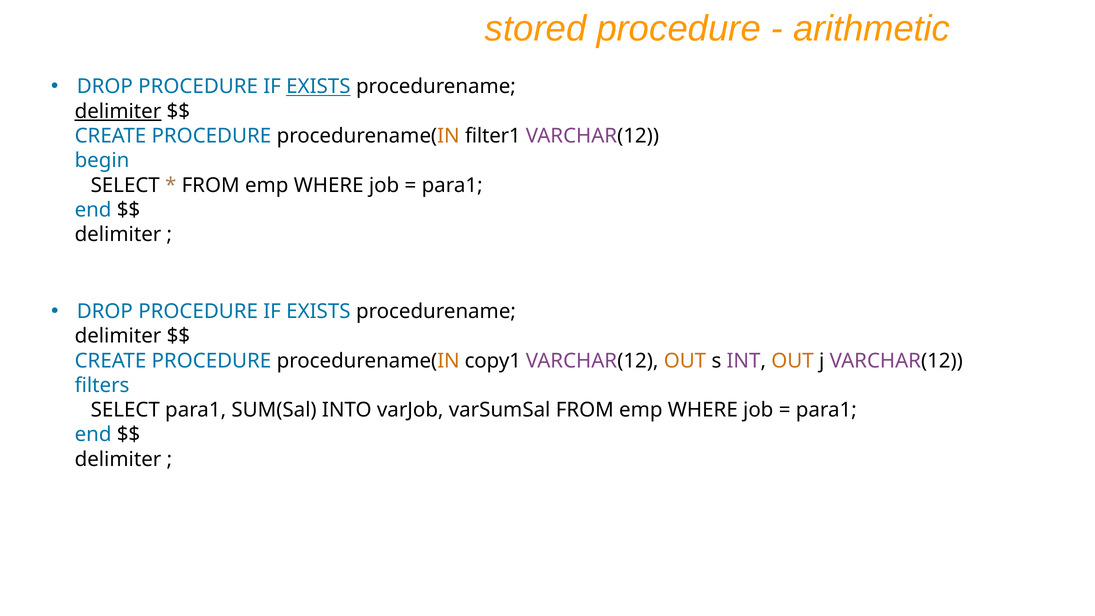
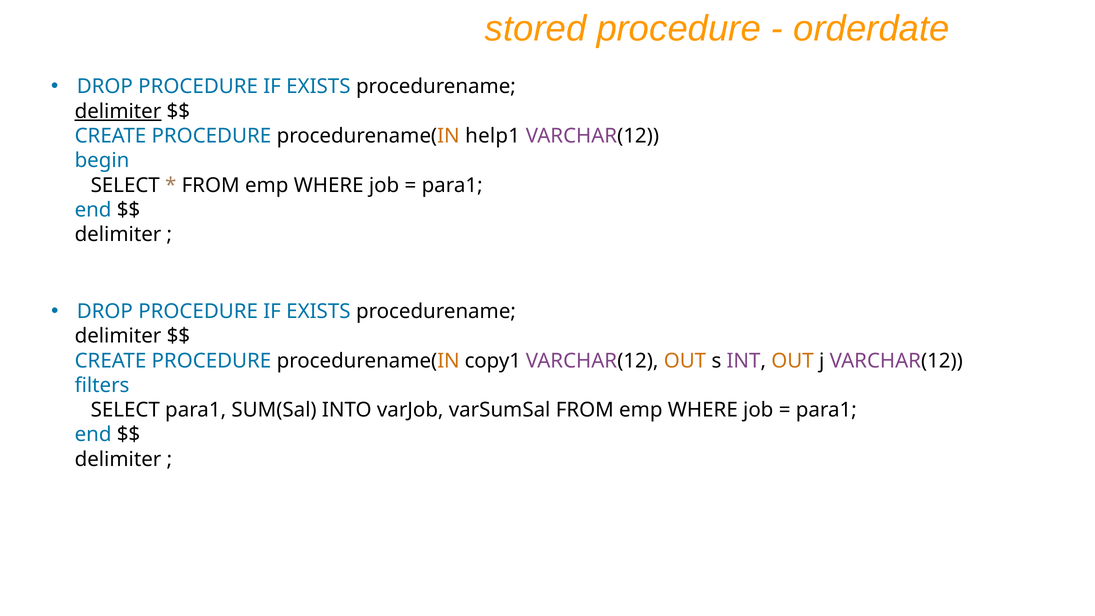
arithmetic: arithmetic -> orderdate (871, 28)
EXISTS underline: present -> none (318, 87)
filter1: filter1 -> help1 (493, 136)
